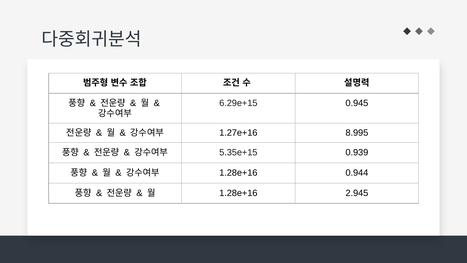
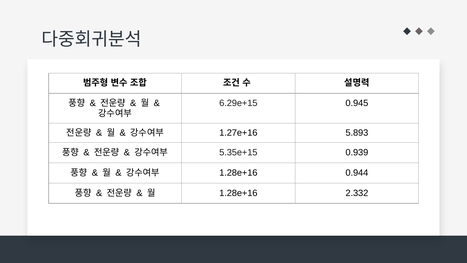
8.995: 8.995 -> 5.893 (357, 133)
2.945: 2.945 -> 2.332 (357, 193)
